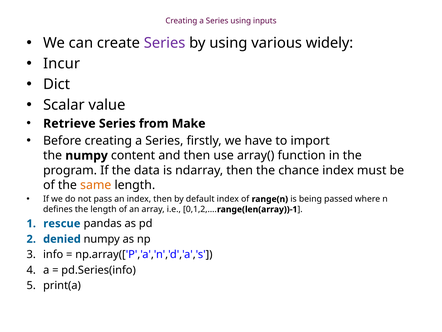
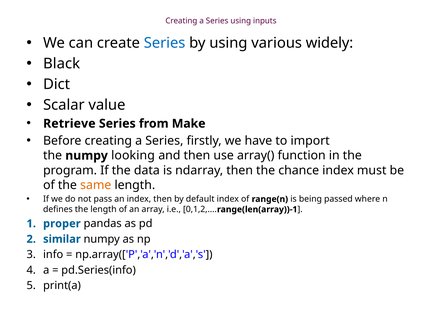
Series colour: purple -> blue (165, 43)
Incur: Incur -> Black (62, 64)
content: content -> looking (133, 155)
rescue: rescue -> proper (62, 223)
denied: denied -> similar (62, 239)
